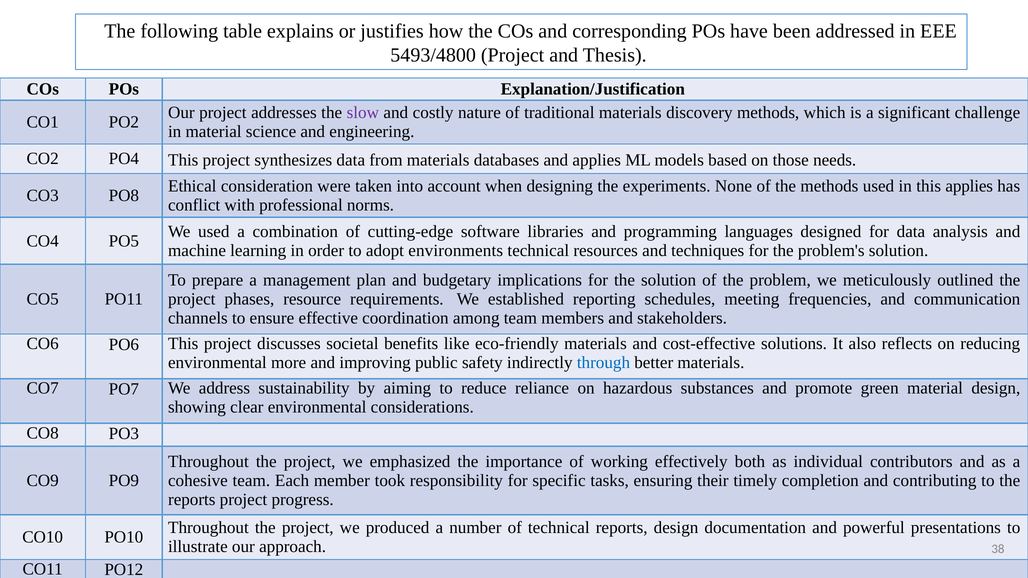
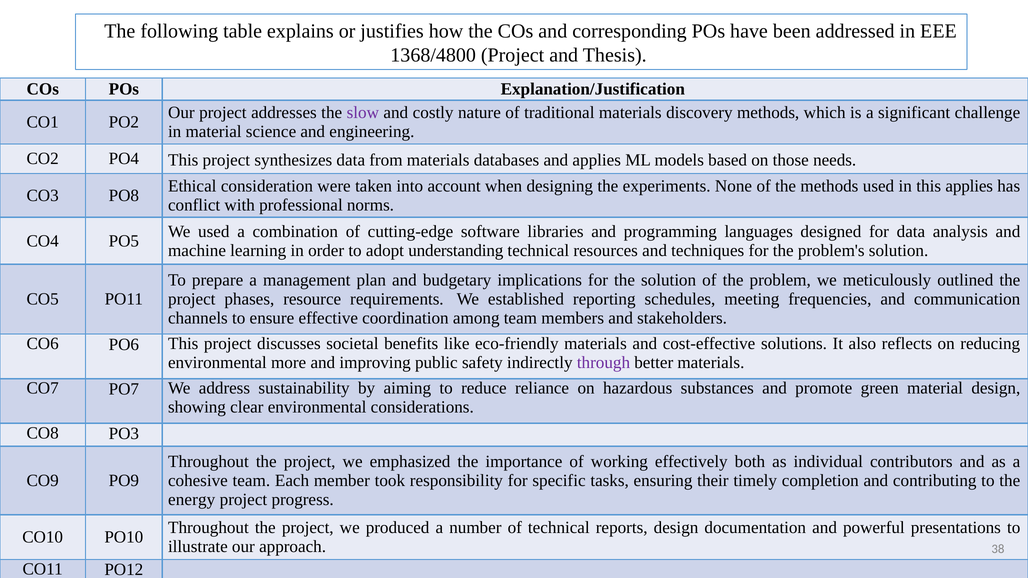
5493/4800: 5493/4800 -> 1368/4800 (433, 55)
environments: environments -> understanding (456, 251)
through colour: blue -> purple (603, 363)
reports: reports -> energy (192, 500)
